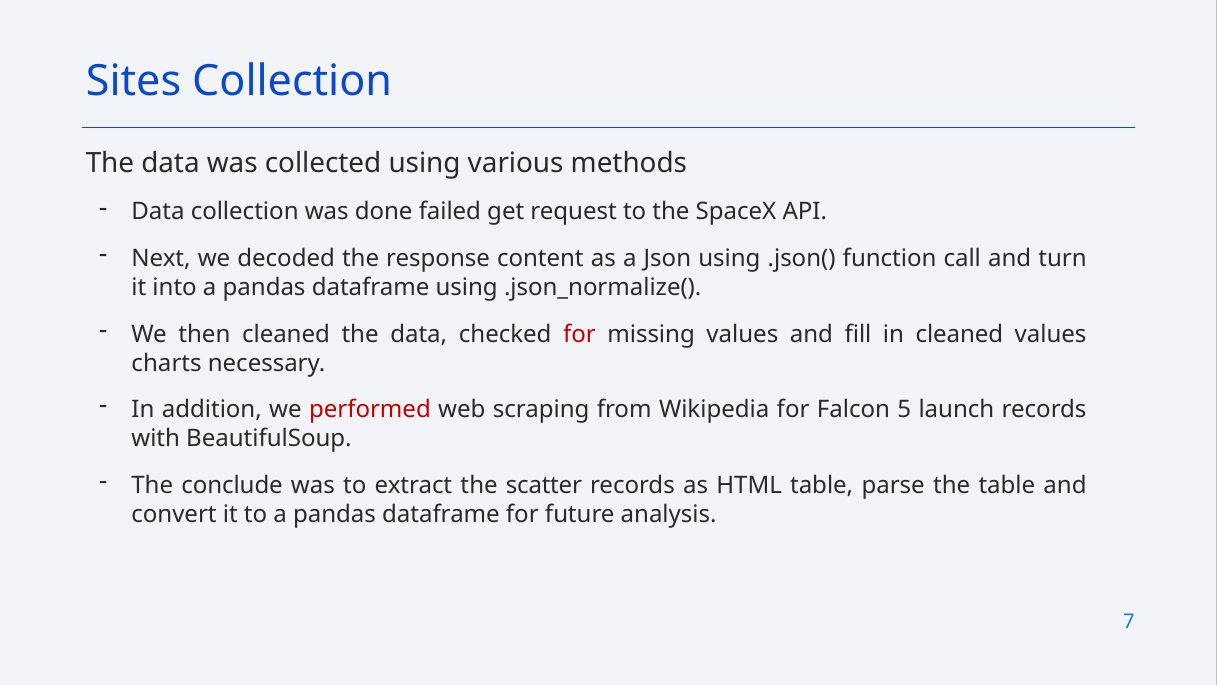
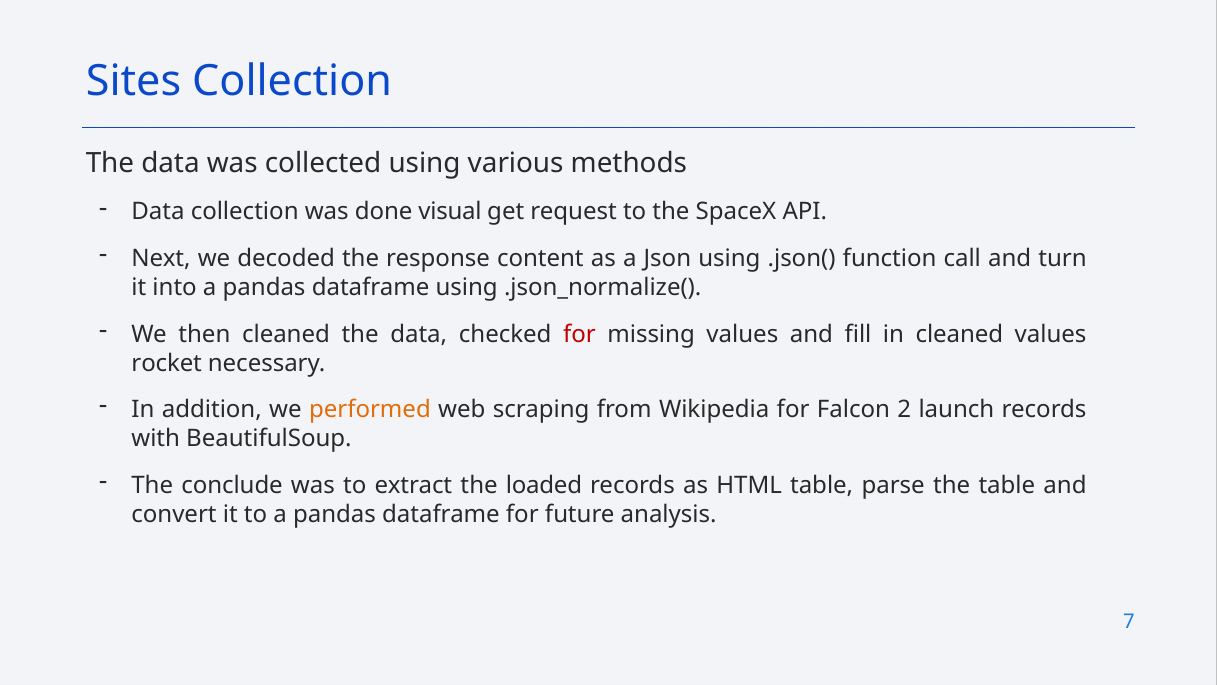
failed: failed -> visual (450, 212)
charts: charts -> rocket (167, 363)
performed colour: red -> orange (370, 410)
5: 5 -> 2 (904, 410)
scatter: scatter -> loaded (544, 485)
